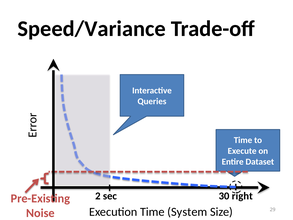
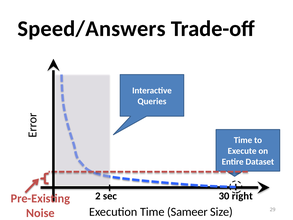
Speed/Variance: Speed/Variance -> Speed/Answers (92, 29)
System: System -> Sameer (187, 212)
